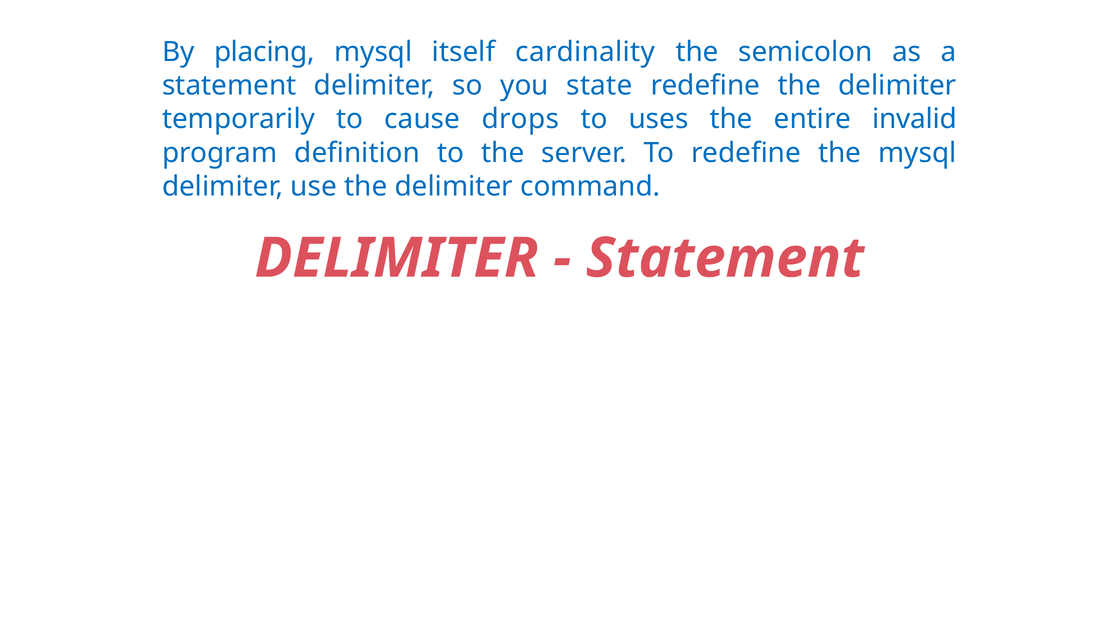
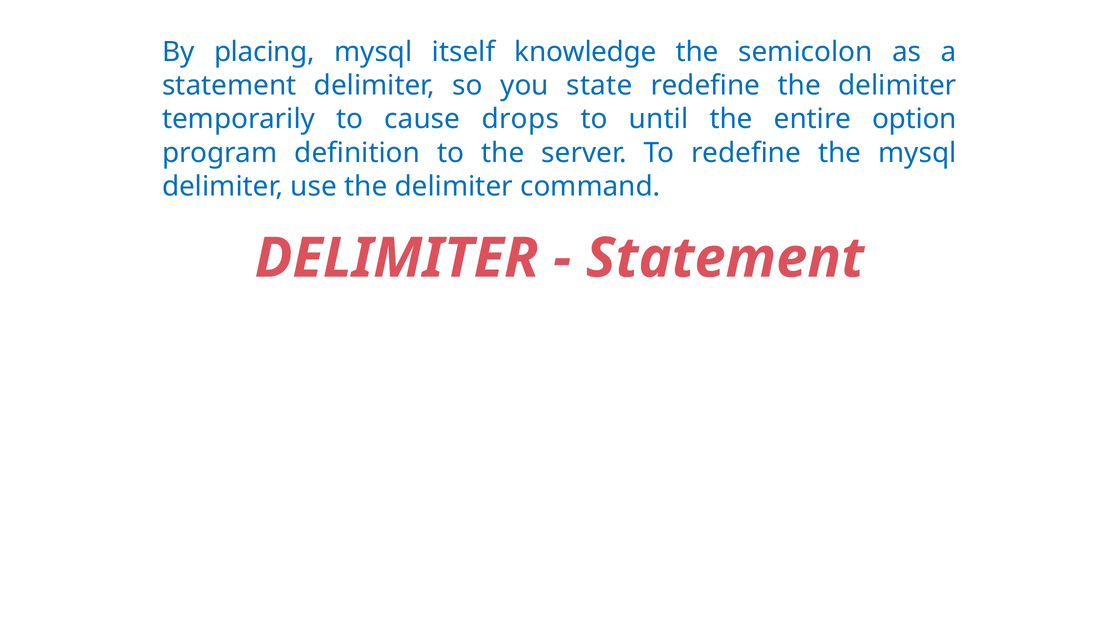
cardinality: cardinality -> knowledge (586, 52)
uses: uses -> until (659, 119)
invalid: invalid -> option (914, 119)
